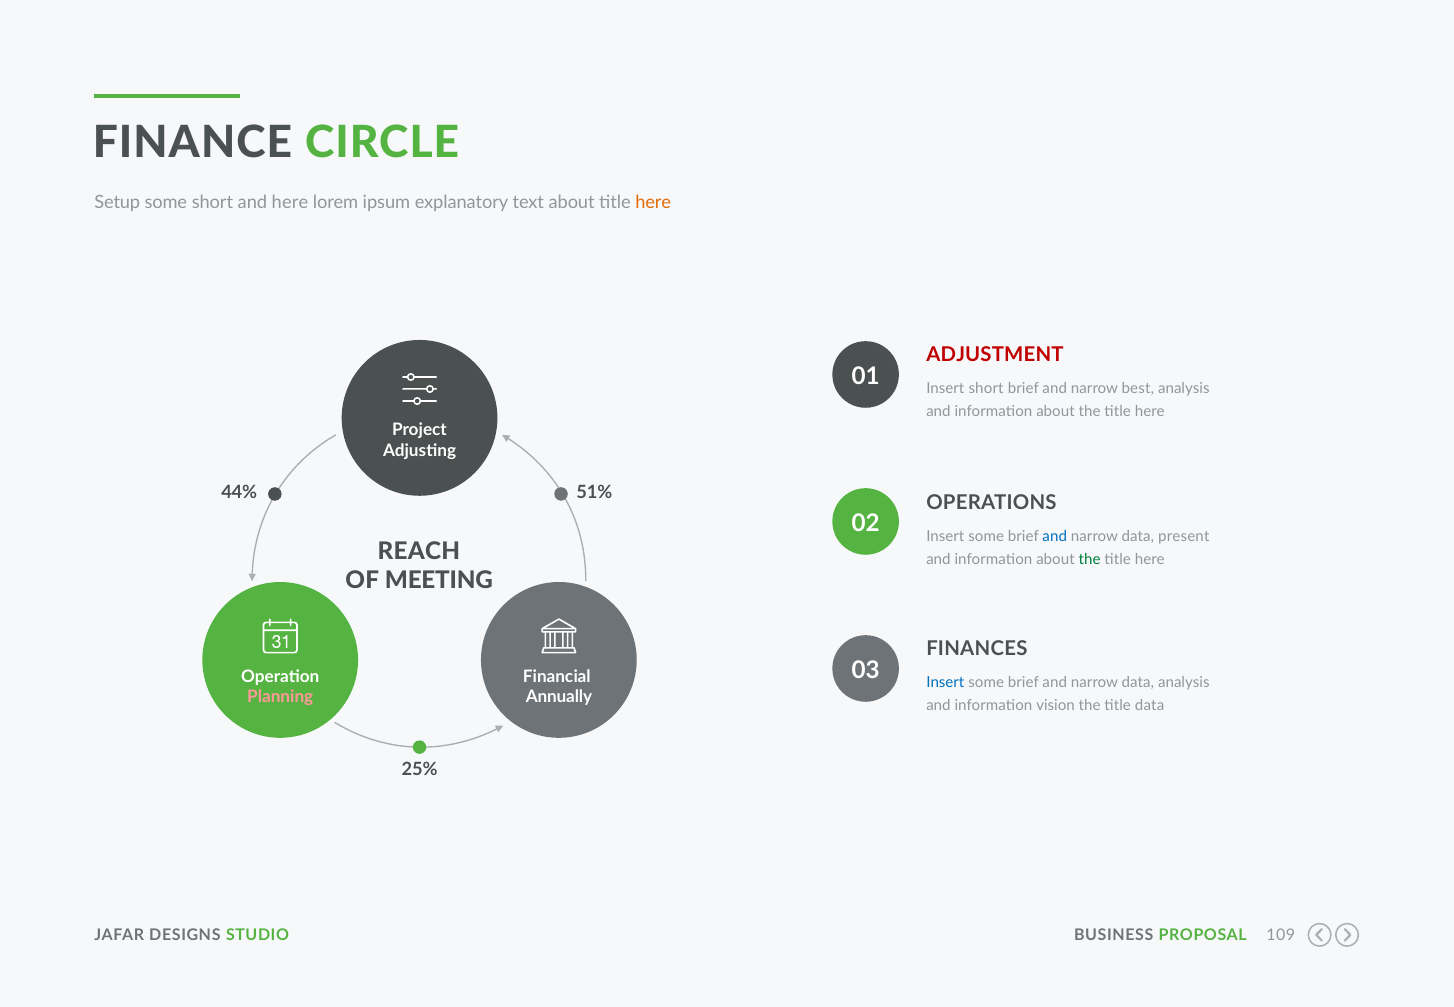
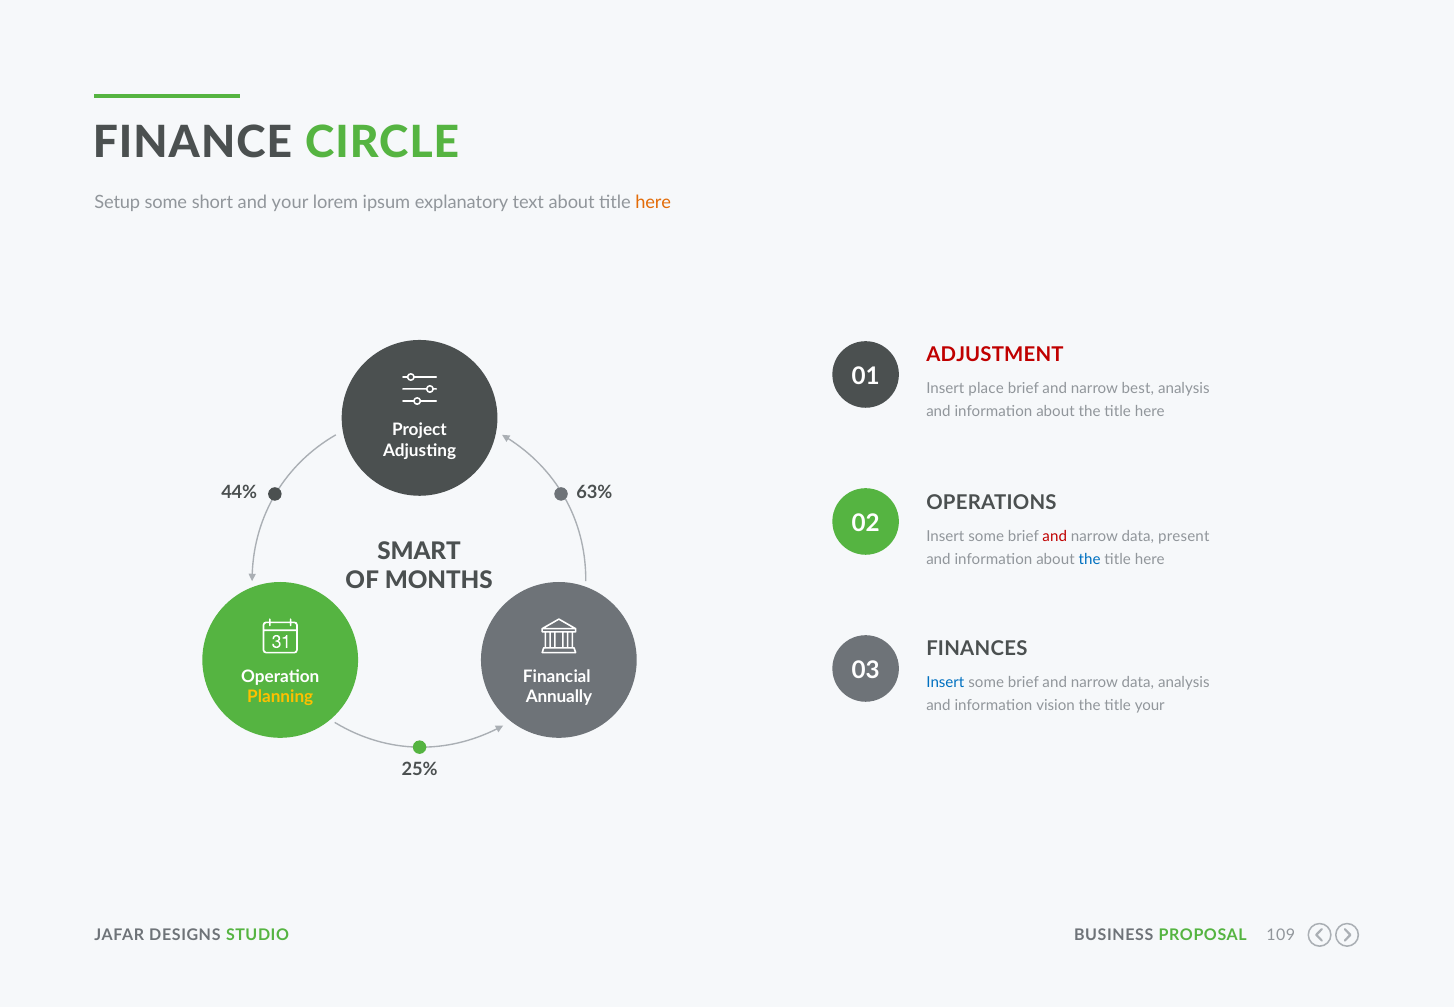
and here: here -> your (290, 202)
Insert short: short -> place (986, 388)
51%: 51% -> 63% (594, 492)
and colour: blue -> red (1055, 536)
REACH: REACH -> SMART (419, 551)
the colour: green -> blue (1090, 560)
MEETING: MEETING -> MONTHS (439, 580)
Planning colour: pink -> yellow (280, 697)
title data: data -> your (1150, 706)
